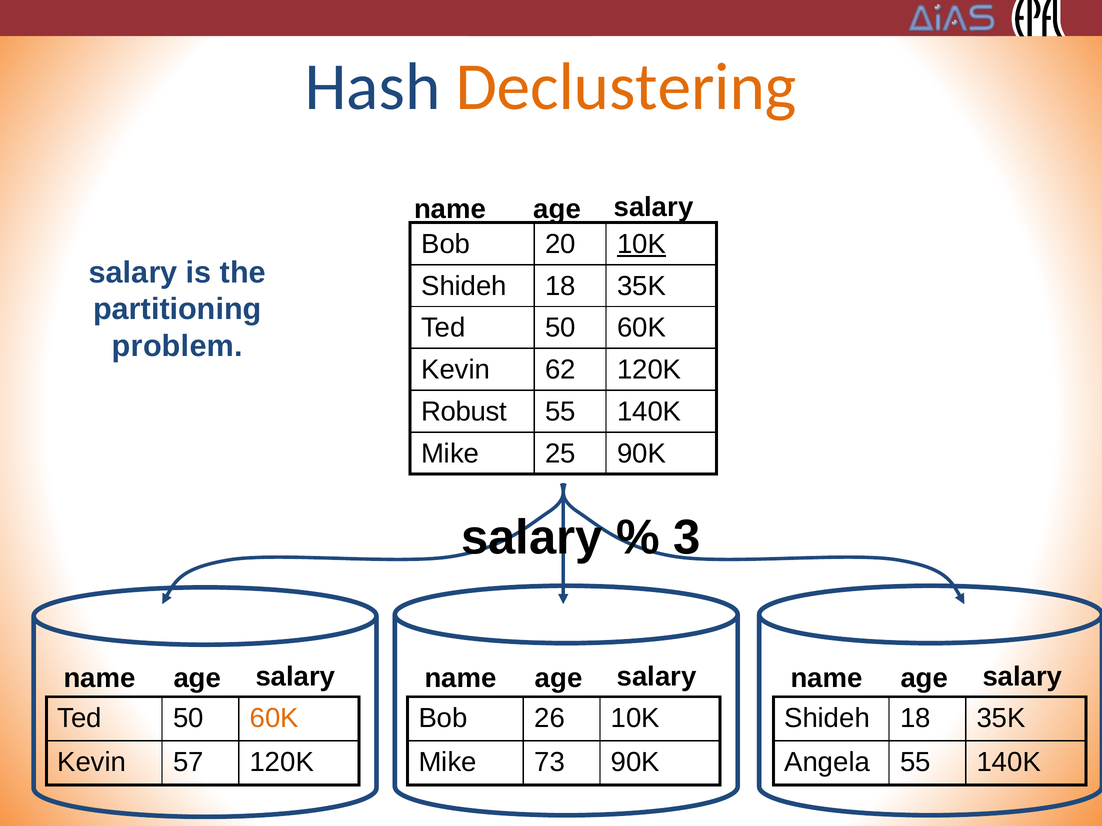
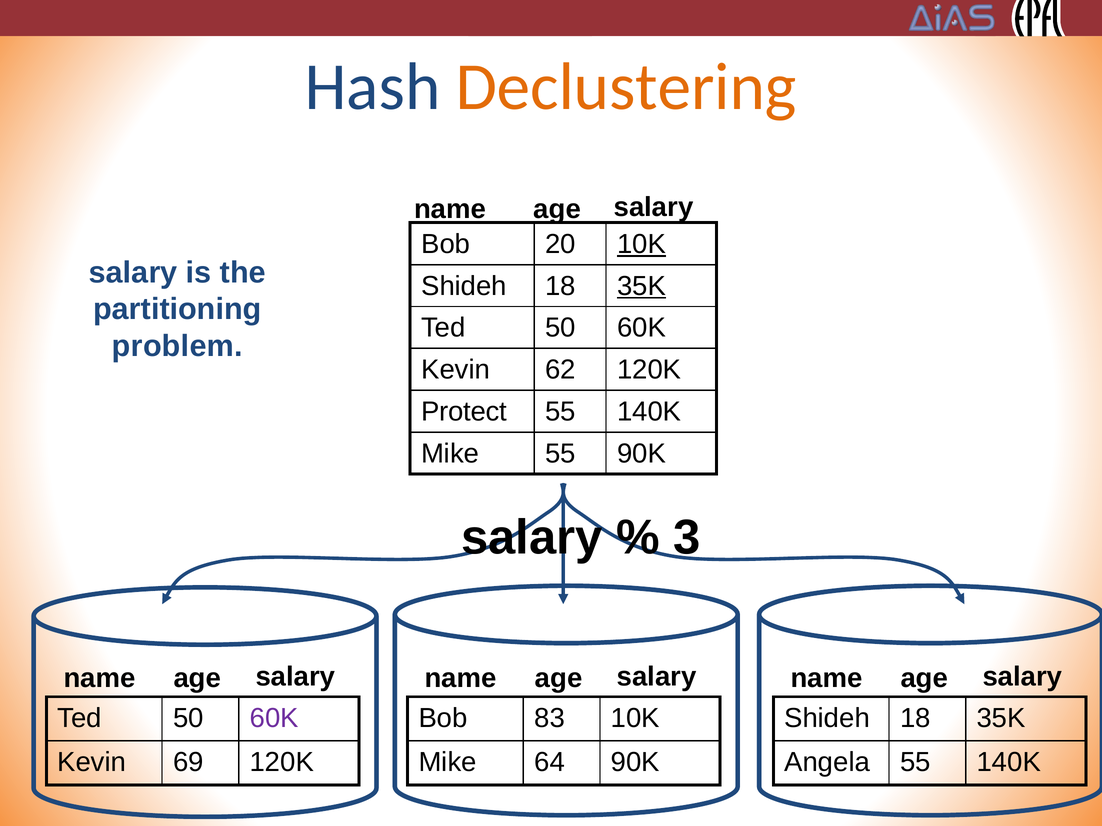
35K underline: none -> present (642, 286)
Robust: Robust -> Protect (464, 412)
Mike 25: 25 -> 55 (560, 454)
60K colour: orange -> purple (274, 719)
26: 26 -> 83 (550, 719)
57: 57 -> 69 (188, 763)
73: 73 -> 64 (550, 763)
